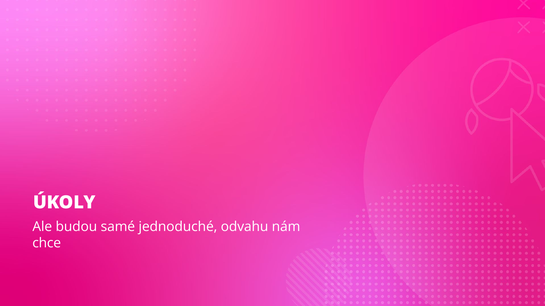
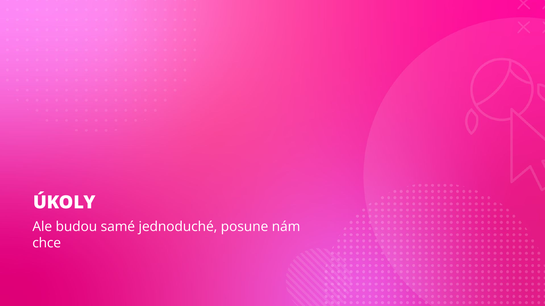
odvahu: odvahu -> posune (245, 227)
